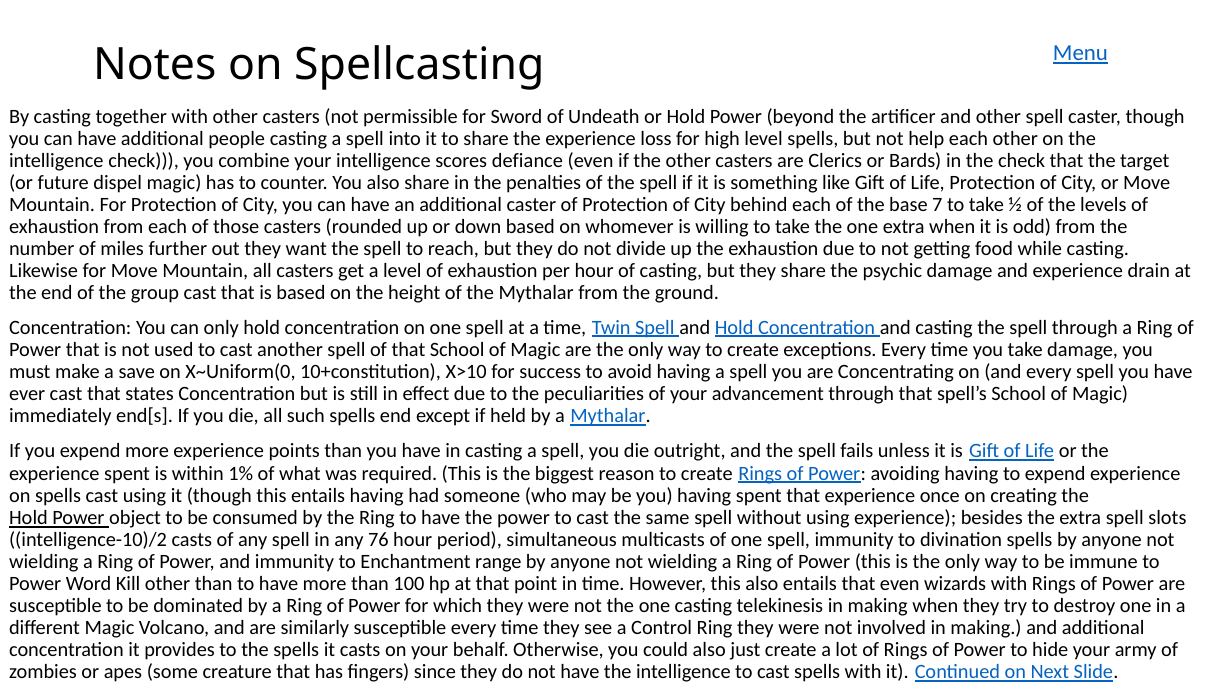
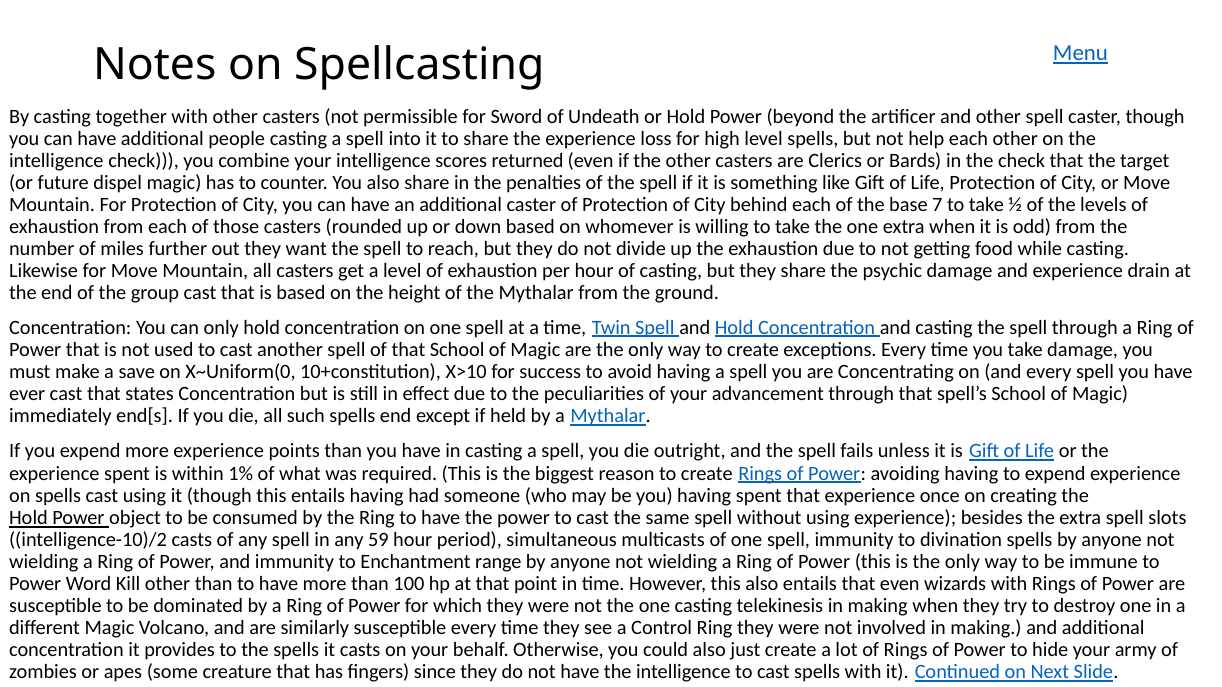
defiance: defiance -> returned (528, 161)
76: 76 -> 59 (378, 540)
